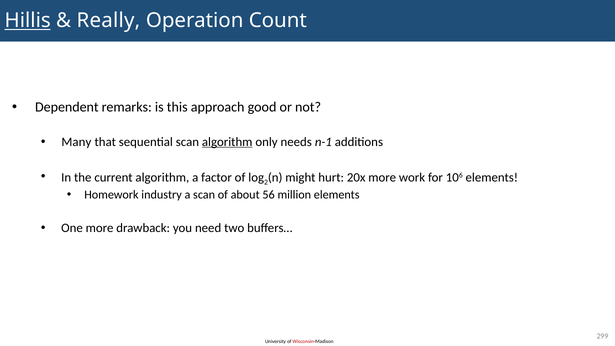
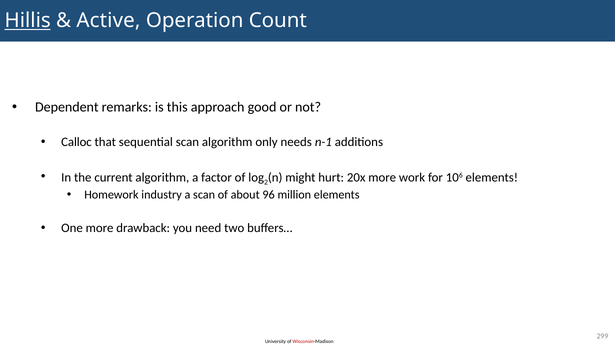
Really: Really -> Active (108, 21)
Many: Many -> Calloc (76, 142)
algorithm underline: present -> none (227, 142)
56: 56 -> 96 (269, 194)
